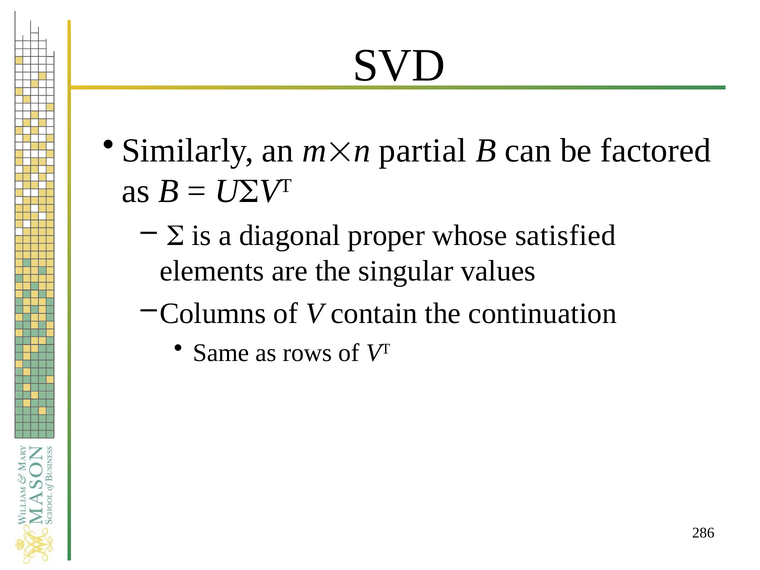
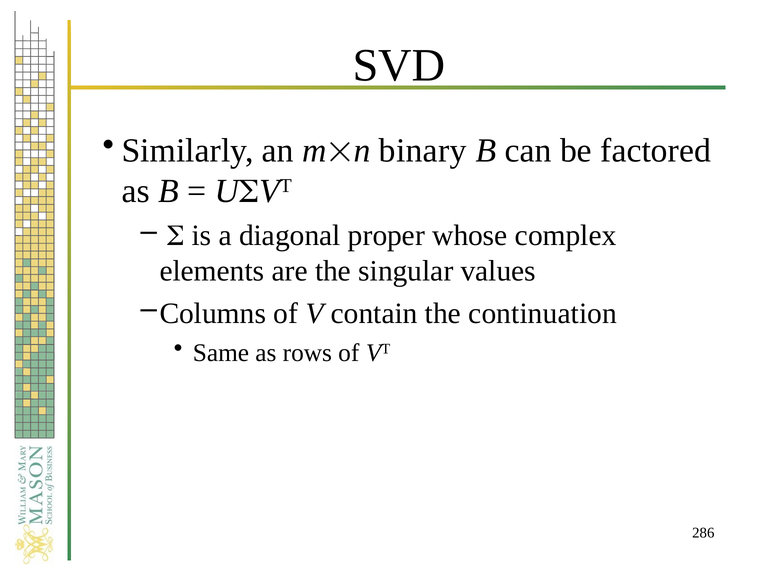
partial: partial -> binary (423, 151)
satisfied: satisfied -> complex (566, 236)
